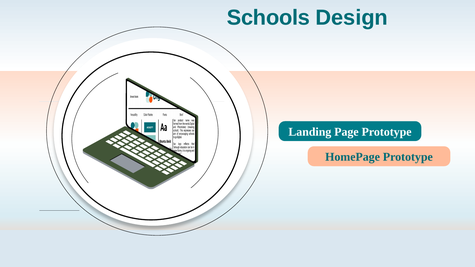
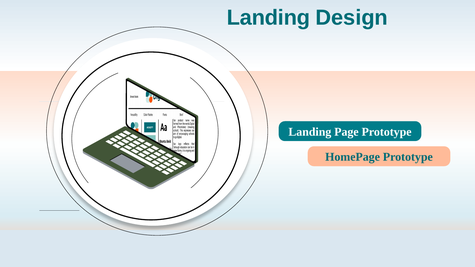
Schools: Schools -> Landing (268, 18)
